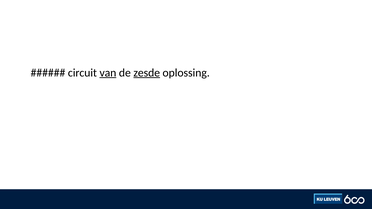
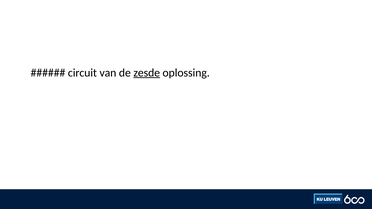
van underline: present -> none (108, 73)
